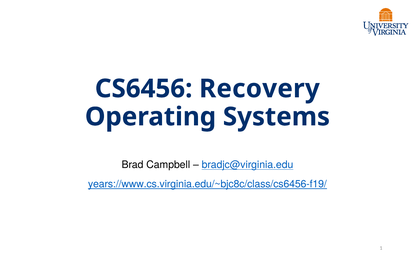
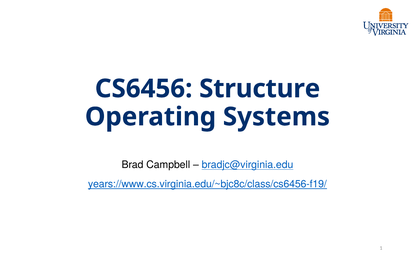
Recovery: Recovery -> Structure (260, 88)
